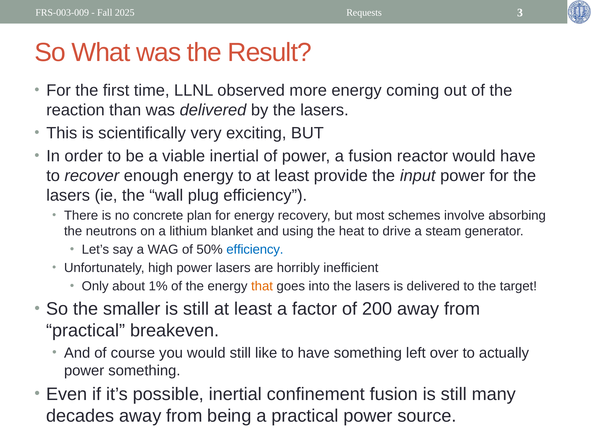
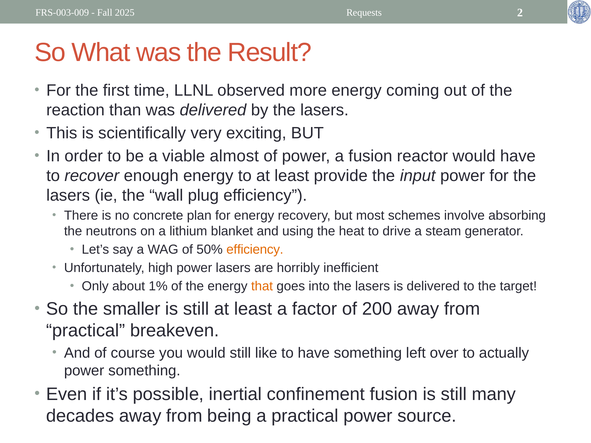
3: 3 -> 2 (520, 13)
viable inertial: inertial -> almost (234, 156)
efficiency colour: blue -> orange (255, 250)
